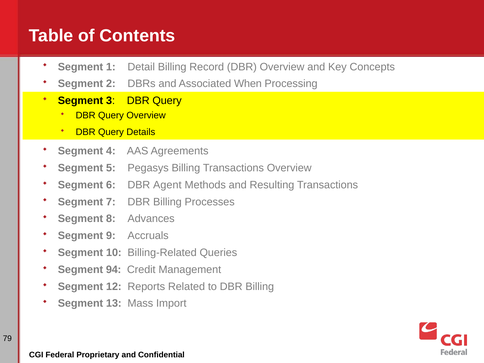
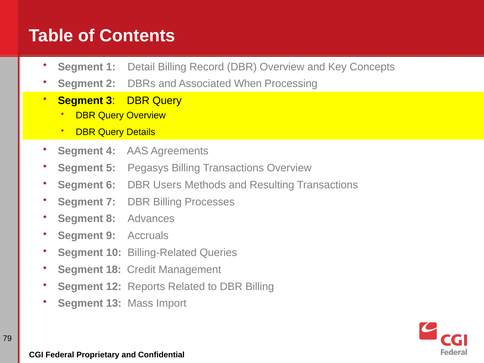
Agent: Agent -> Users (167, 185)
94: 94 -> 18 (114, 270)
